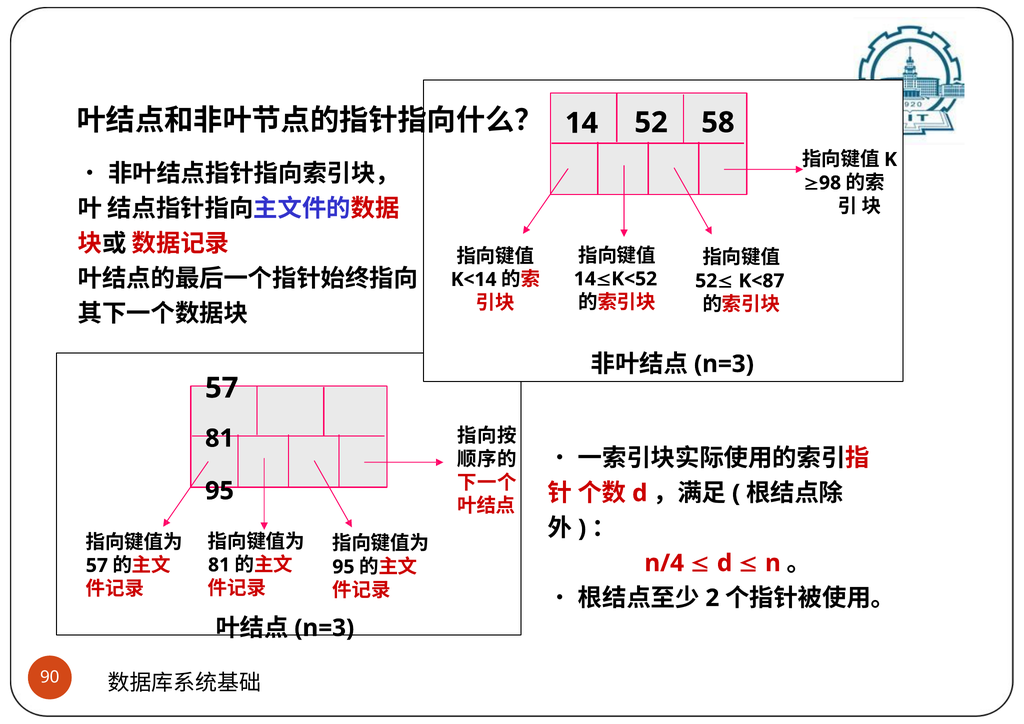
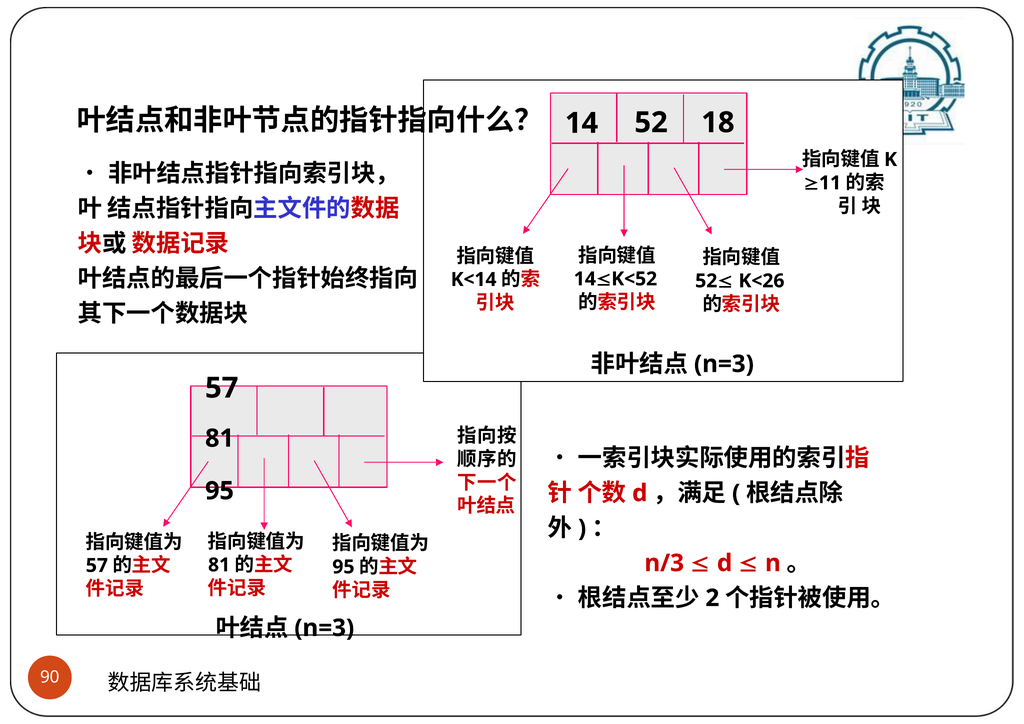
58: 58 -> 18 (718, 123)
98: 98 -> 11 (830, 183)
K<87: K<87 -> K<26 (761, 281)
n/4: n/4 -> n/3 (664, 563)
